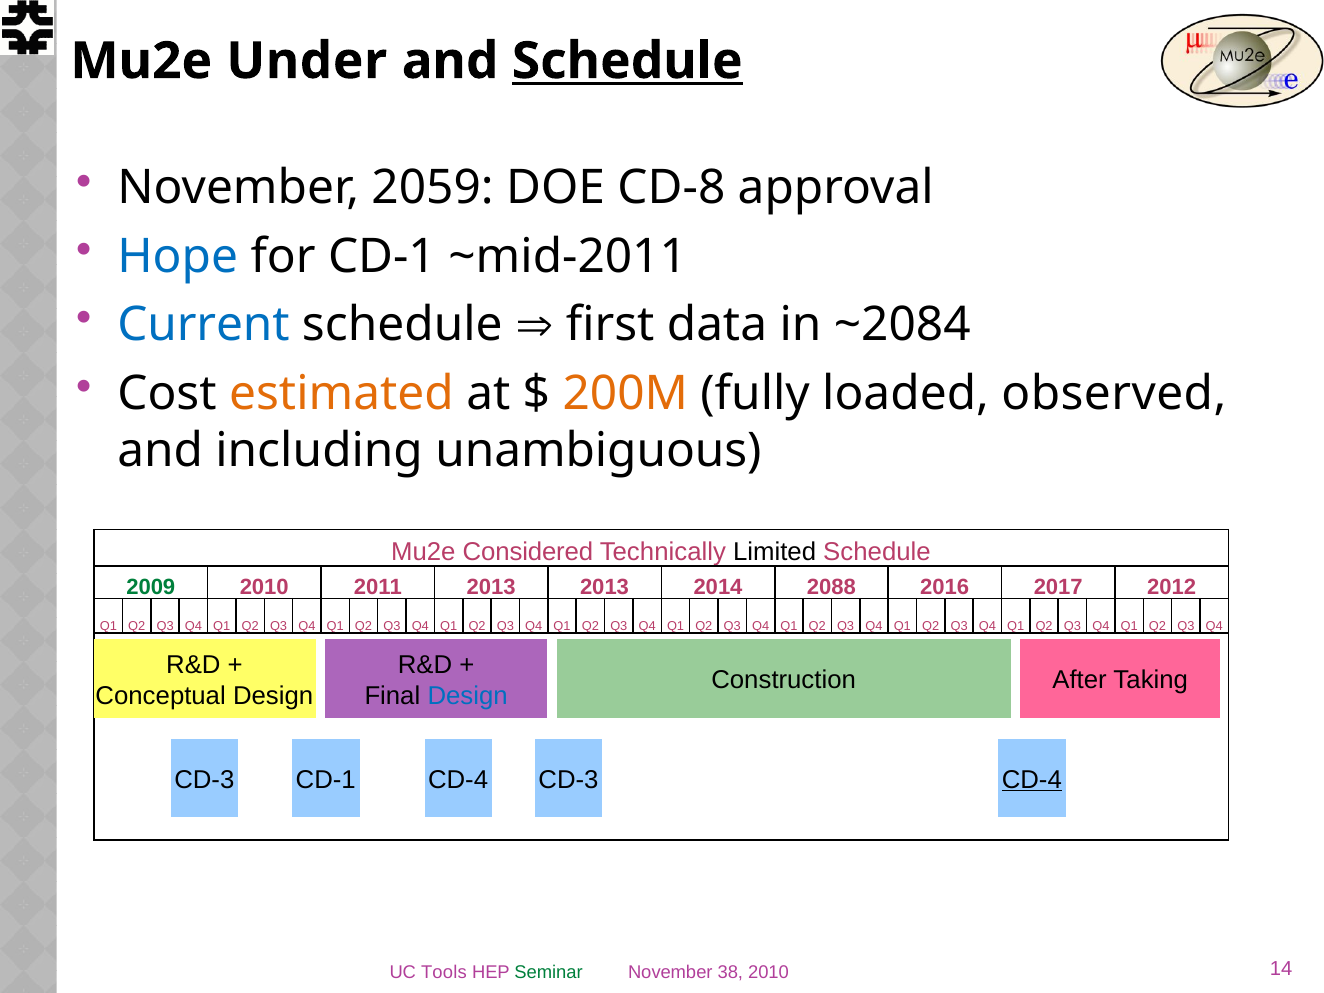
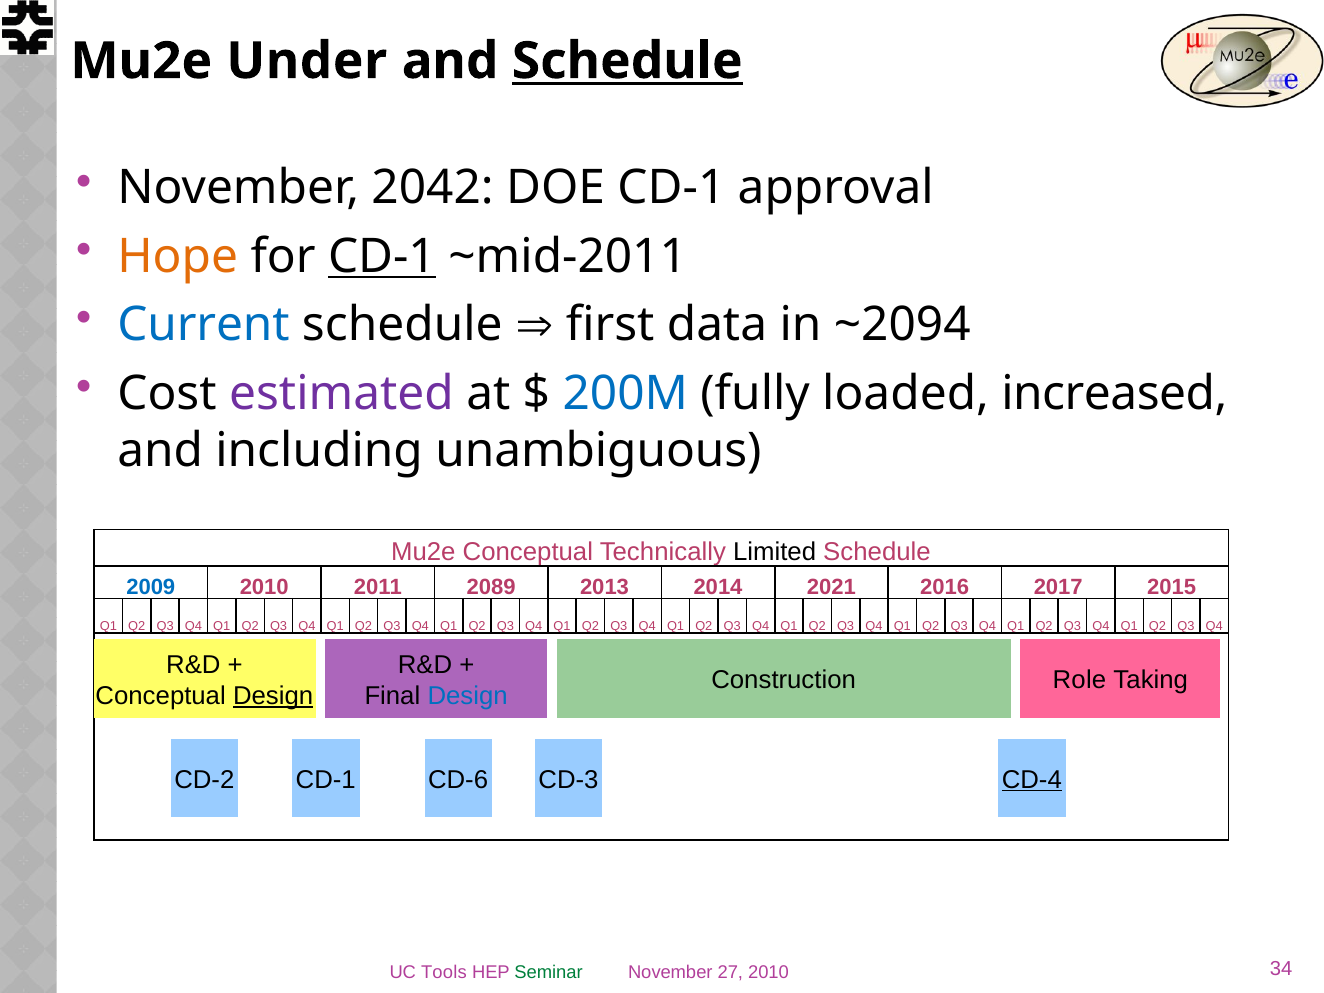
2059: 2059 -> 2042 (433, 188)
DOE CD-8: CD-8 -> CD-1 (671, 188)
Hope colour: blue -> orange (178, 256)
CD-1 underline: none -> present (382, 256)
~2084: ~2084 -> ~2094 (902, 325)
estimated colour: orange -> purple (341, 393)
200M colour: orange -> blue (625, 393)
observed: observed -> increased (1114, 393)
Mu2e Considered: Considered -> Conceptual (528, 552)
2009 colour: green -> blue (151, 587)
2011 2013: 2013 -> 2089 (491, 587)
2088: 2088 -> 2021 (831, 587)
2012: 2012 -> 2015 (1172, 587)
After: After -> Role (1079, 680)
Design underline: none -> present (273, 696)
CD-3: CD-3 -> CD-2 (204, 780)
CD-1 CD-4: CD-4 -> CD-6 (458, 780)
38: 38 -> 27 (730, 973)
14: 14 -> 34 (1281, 968)
